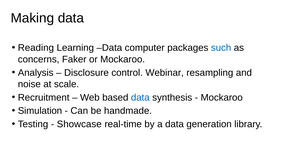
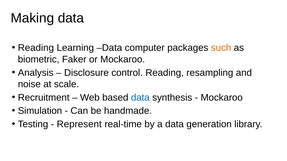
such colour: blue -> orange (221, 48)
concerns: concerns -> biometric (39, 59)
control Webinar: Webinar -> Reading (165, 73)
Showcase: Showcase -> Represent (79, 125)
